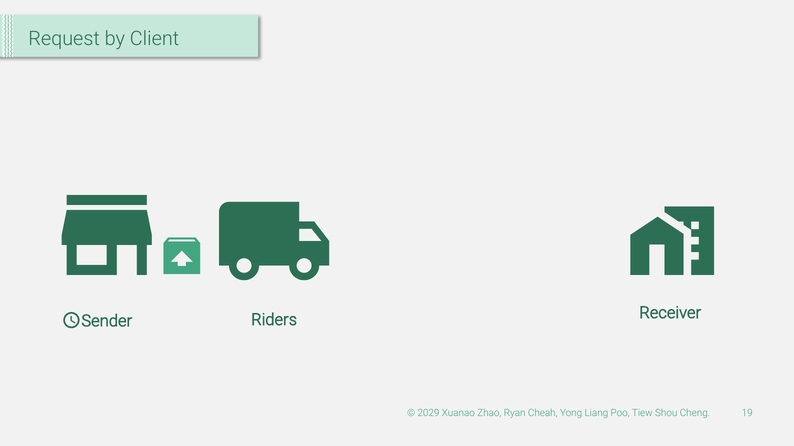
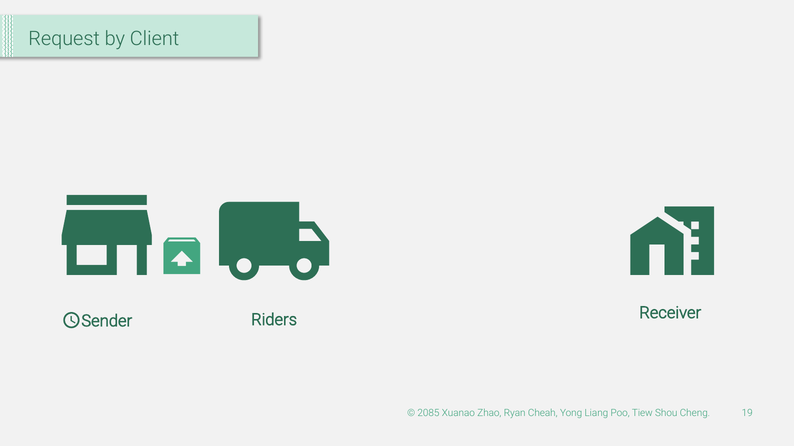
2029: 2029 -> 2085 (428, 414)
